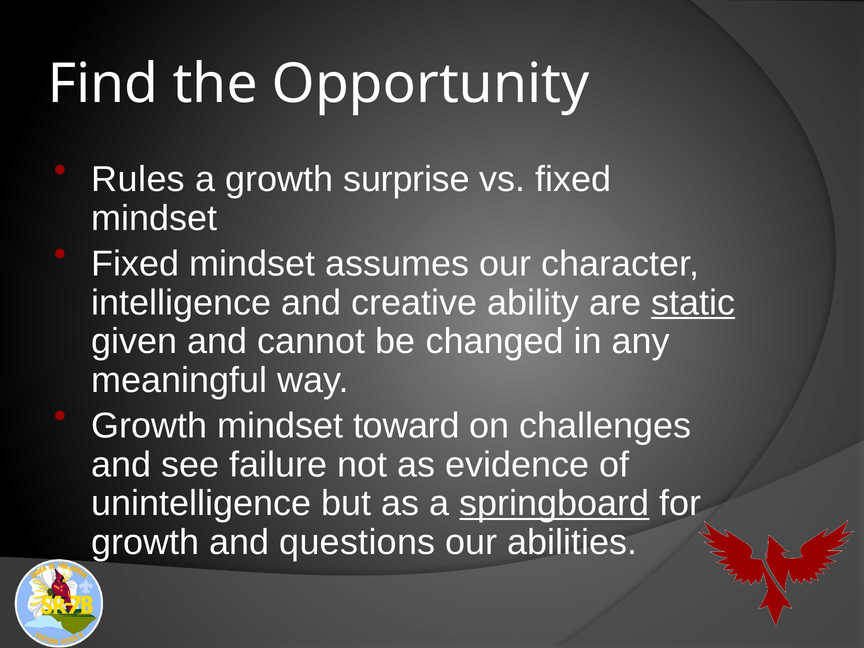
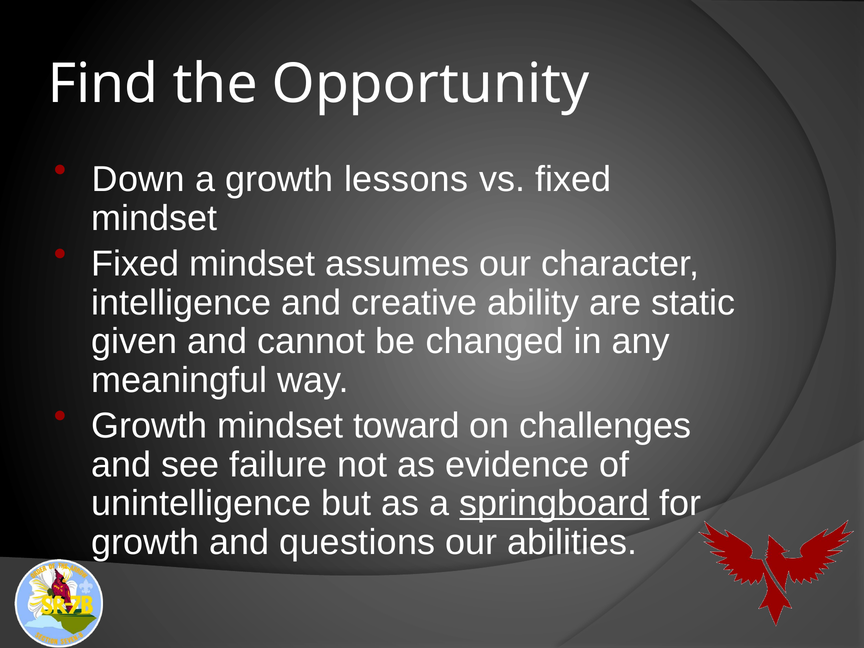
Rules: Rules -> Down (138, 180)
surprise: surprise -> lessons (406, 180)
static underline: present -> none (693, 303)
